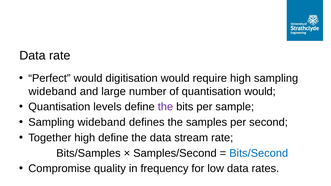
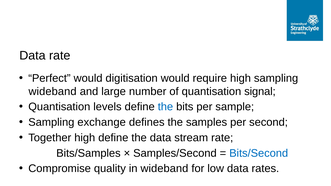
quantisation would: would -> signal (260, 92)
the colour: purple -> blue (165, 107)
wideband: wideband -> exchange (102, 122)
in frequency: frequency -> wideband (164, 169)
